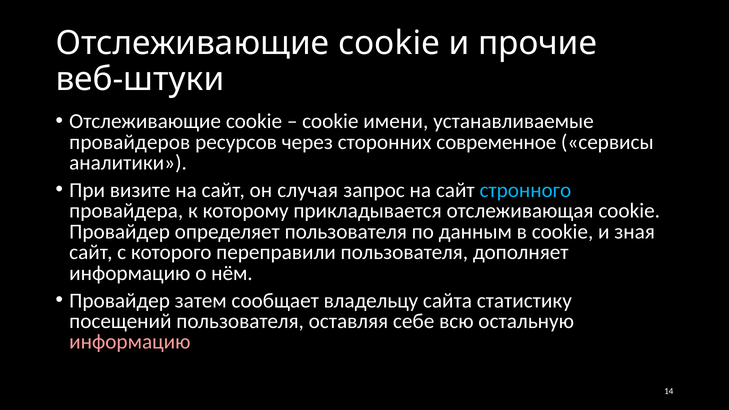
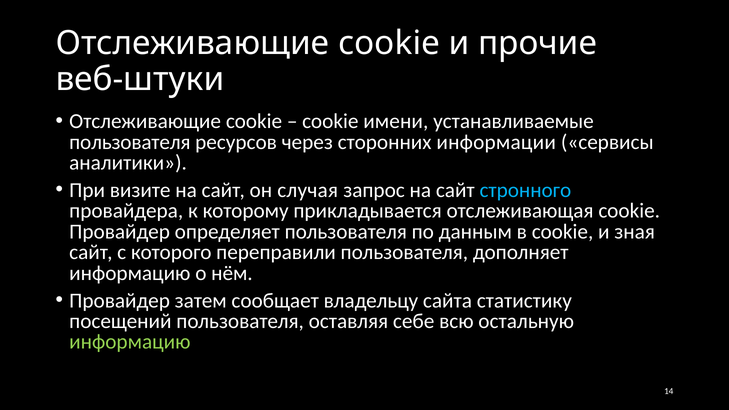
провайдеров: провайдеров -> пользователя (130, 142)
современное: современное -> информации (496, 142)
информацию colour: pink -> light green (130, 342)
